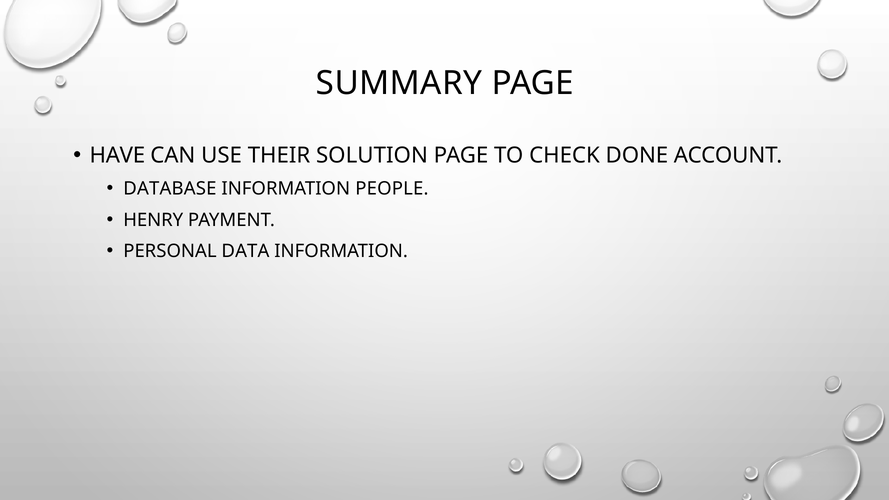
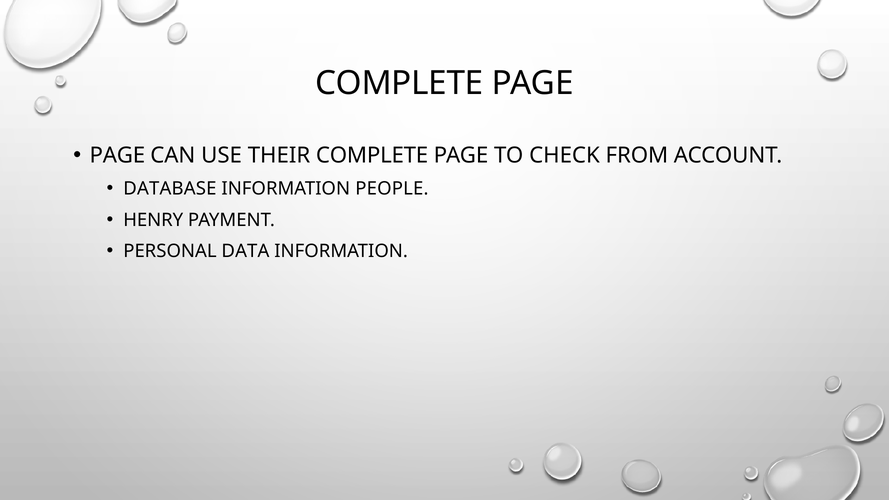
SUMMARY: SUMMARY -> COMPLETE (399, 83)
HAVE: HAVE -> PAGE (117, 156)
THEIR SOLUTION: SOLUTION -> COMPLETE (372, 156)
DONE: DONE -> FROM (637, 156)
